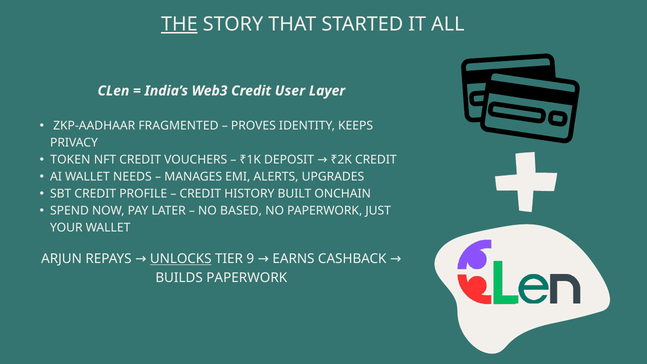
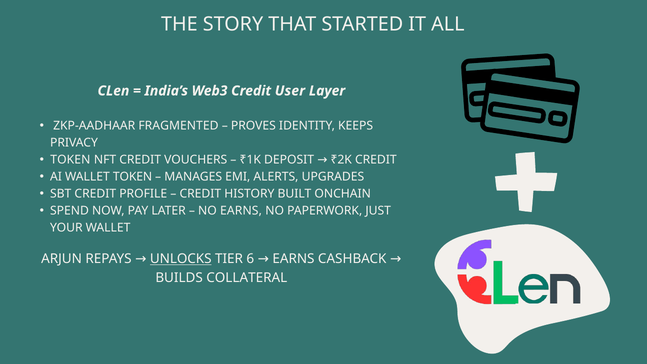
THE underline: present -> none (179, 24)
WALLET NEEDS: NEEDS -> TOKEN (133, 177)
NO BASED: BASED -> EARNS (241, 211)
9: 9 -> 6 (250, 259)
BUILDS PAPERWORK: PAPERWORK -> COLLATERAL (247, 278)
